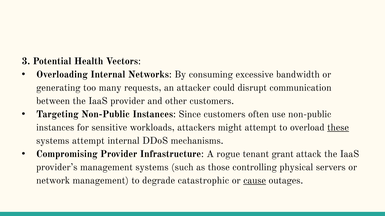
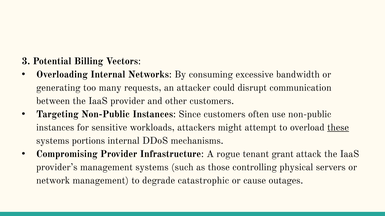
Health: Health -> Billing (89, 61)
systems attempt: attempt -> portions (88, 141)
cause underline: present -> none (255, 181)
